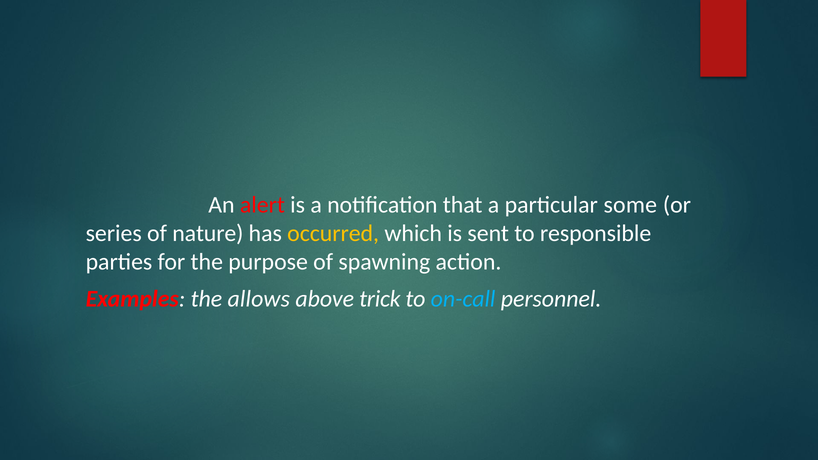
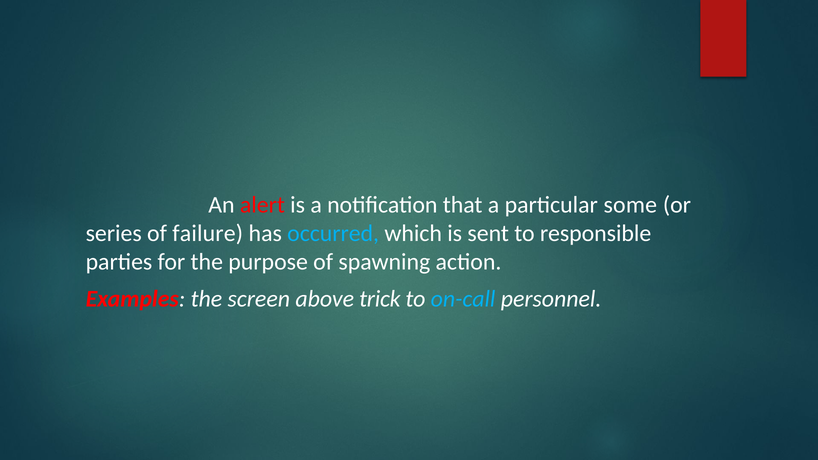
nature: nature -> failure (208, 233)
occurred colour: yellow -> light blue (333, 233)
allows: allows -> screen (259, 299)
